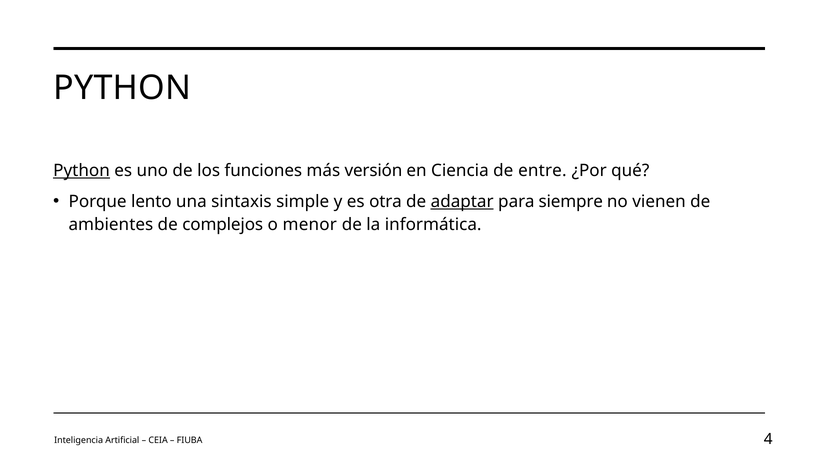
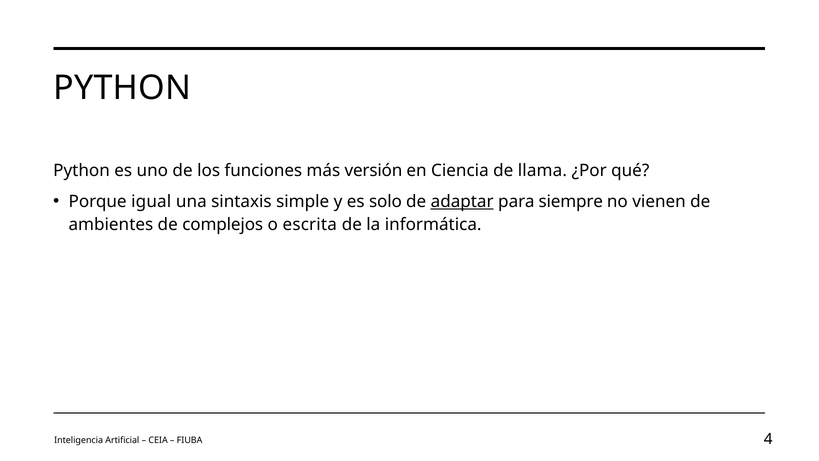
Python underline: present -> none (82, 171)
entre: entre -> llama (542, 171)
lento: lento -> igual (151, 202)
otra: otra -> solo (385, 202)
menor: menor -> escrita (310, 224)
